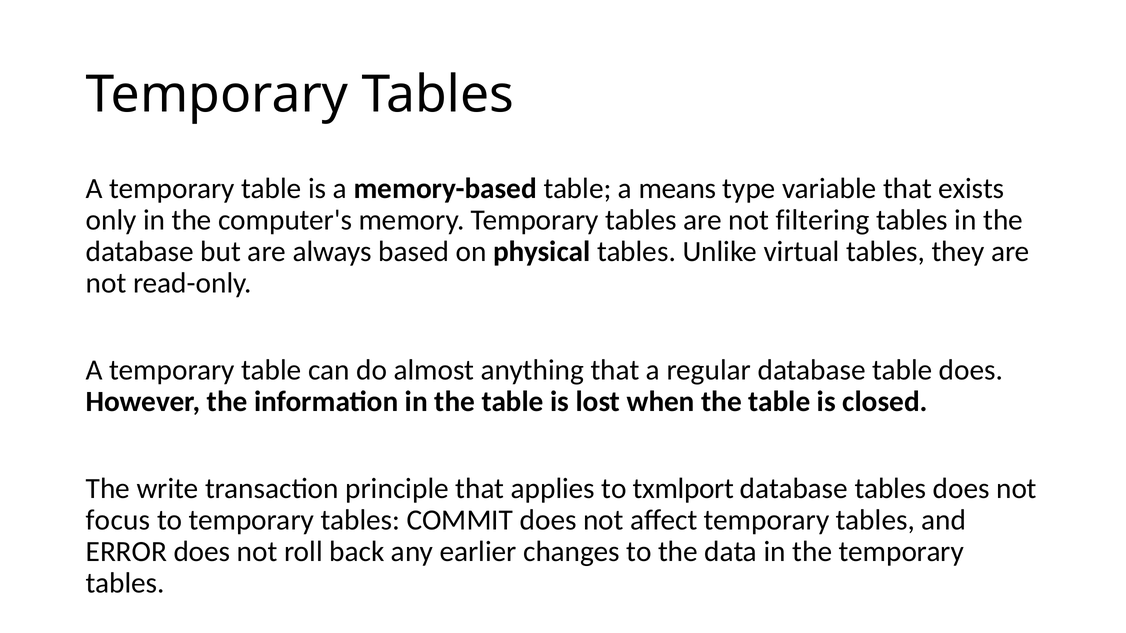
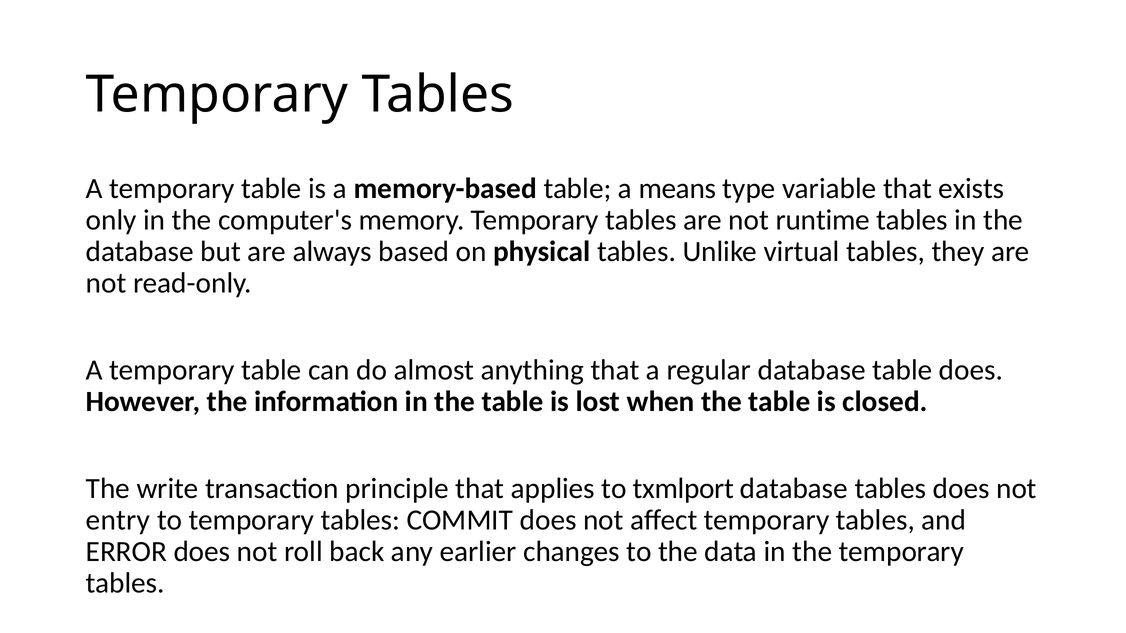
filtering: filtering -> runtime (823, 220)
focus: focus -> entry (118, 520)
